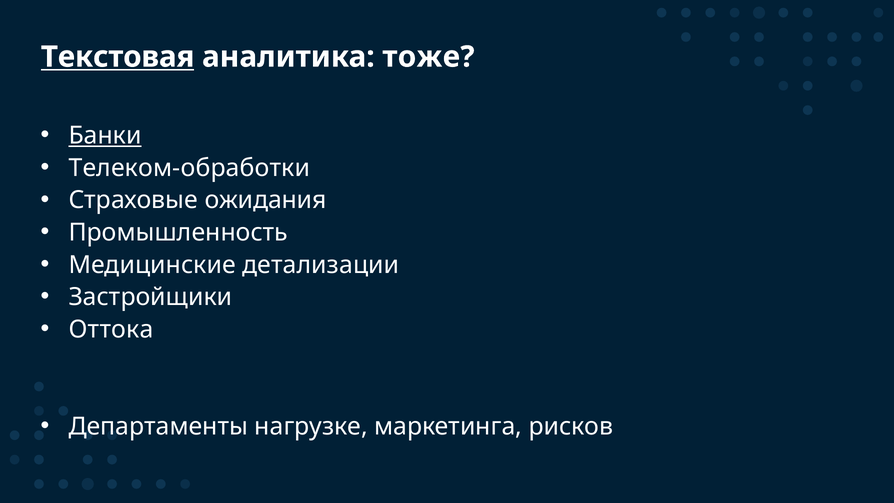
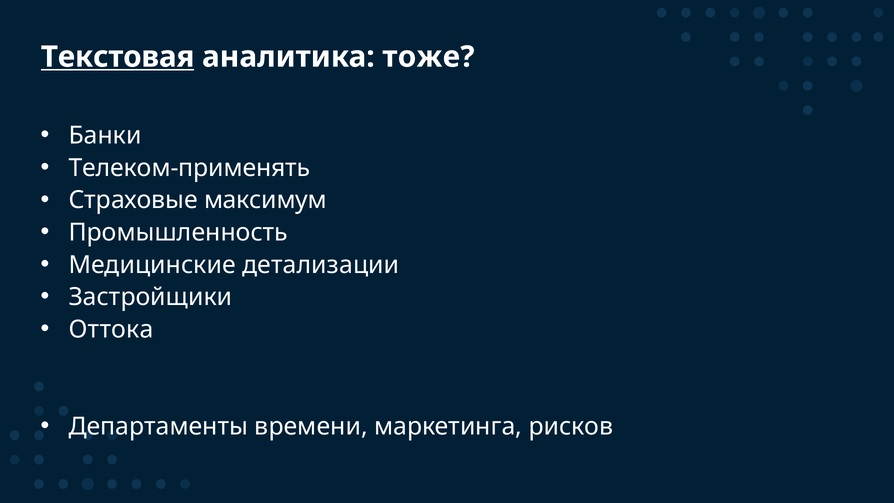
Банки underline: present -> none (105, 136)
Телеком-обработки: Телеком-обработки -> Телеком-применять (190, 168)
ожидания: ожидания -> максимум (266, 200)
нагрузке: нагрузке -> времени (311, 426)
